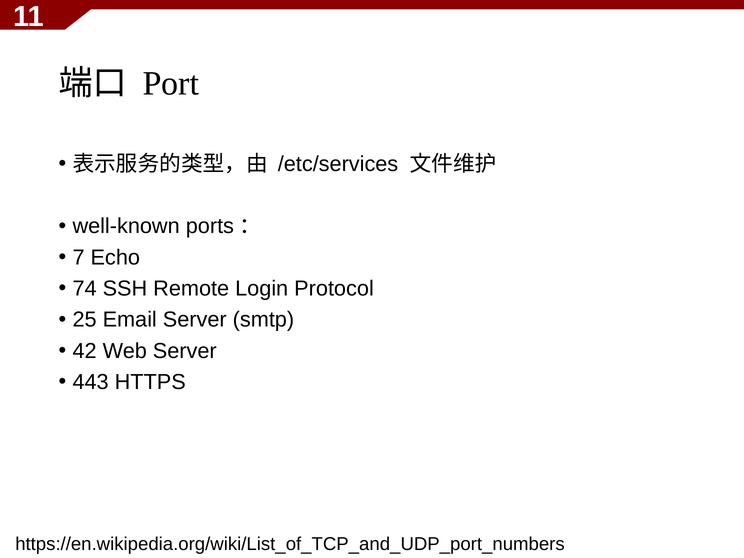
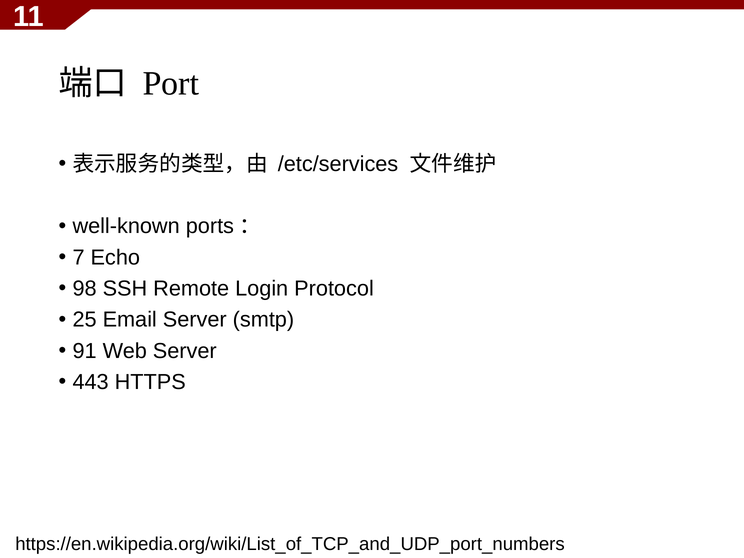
74: 74 -> 98 (85, 289)
42: 42 -> 91 (85, 351)
